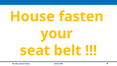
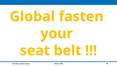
House: House -> Global (32, 16)
